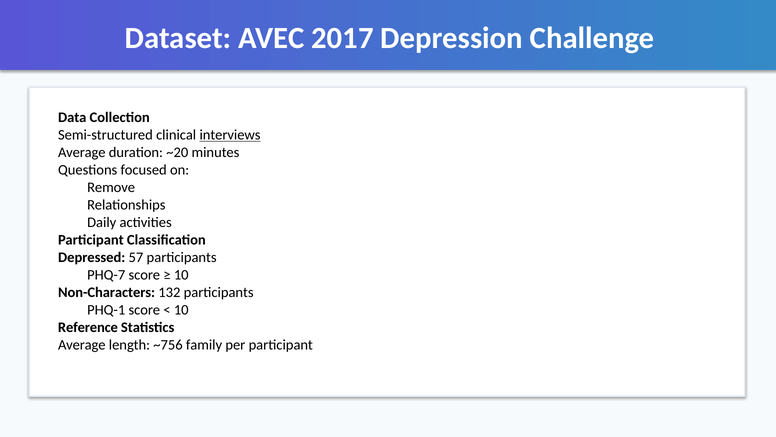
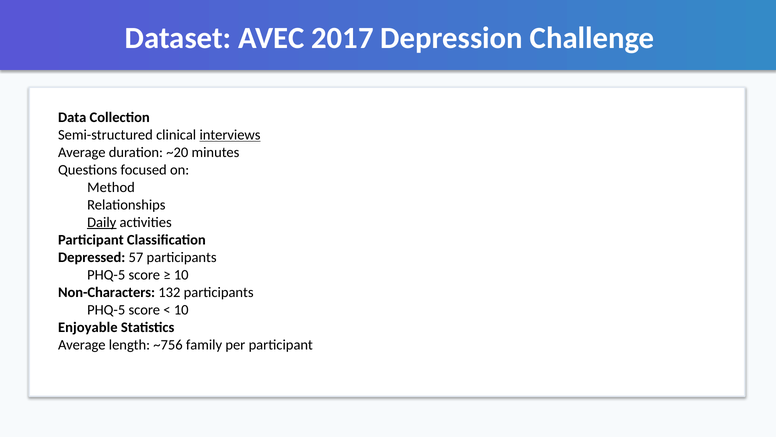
Remove: Remove -> Method (111, 187)
Daily underline: none -> present (102, 222)
PHQ-7: PHQ-7 -> PHQ-5 (106, 275)
PHQ-1: PHQ-1 -> PHQ-5 (106, 309)
Reference: Reference -> Enjoyable (88, 327)
